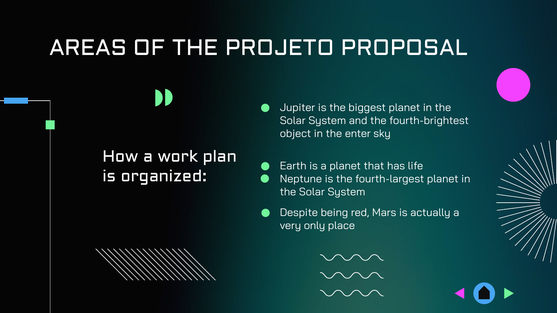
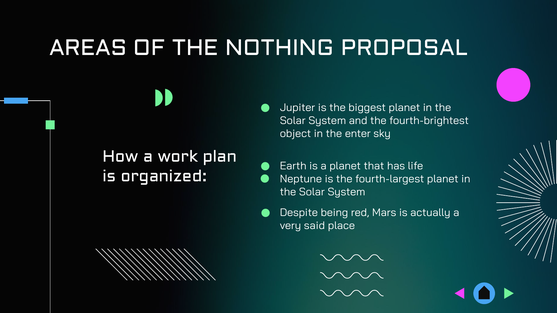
PROJETO: PROJETO -> NOTHING (280, 48)
only: only -> said (314, 226)
